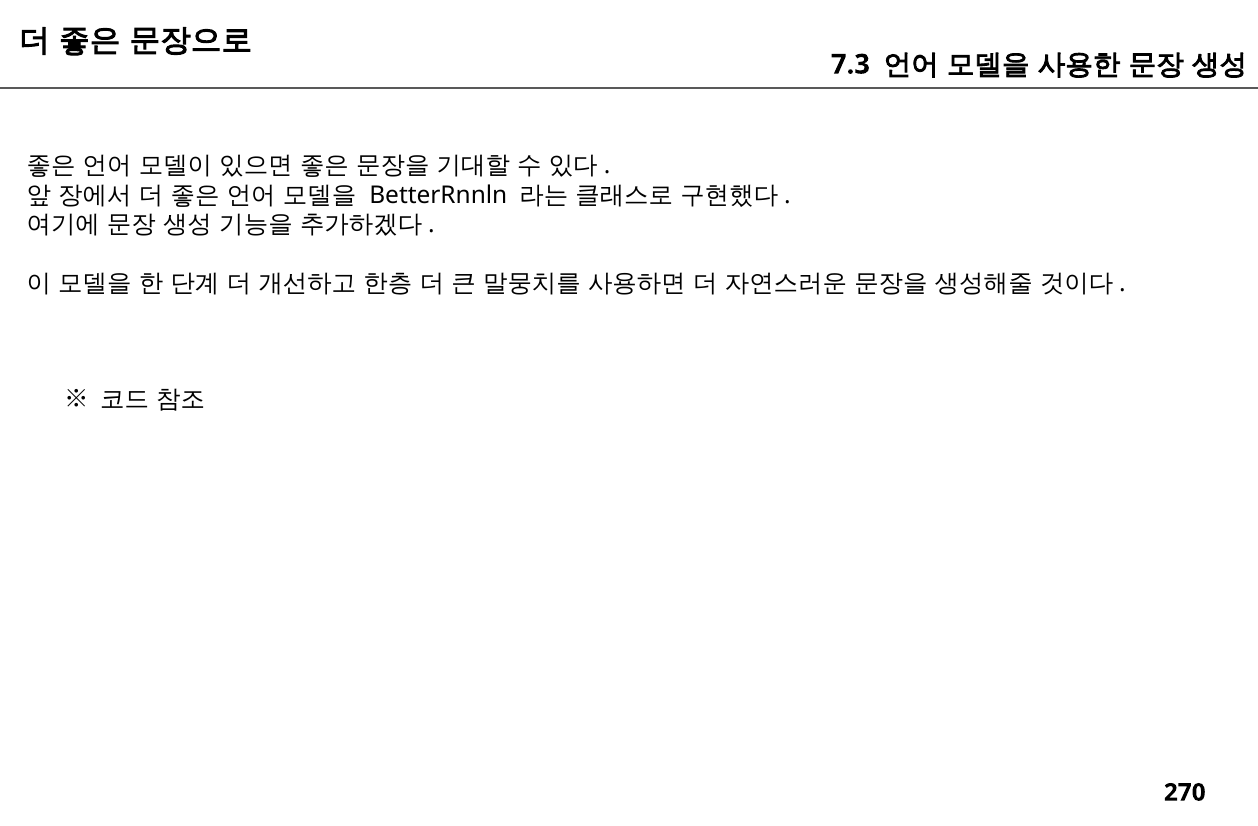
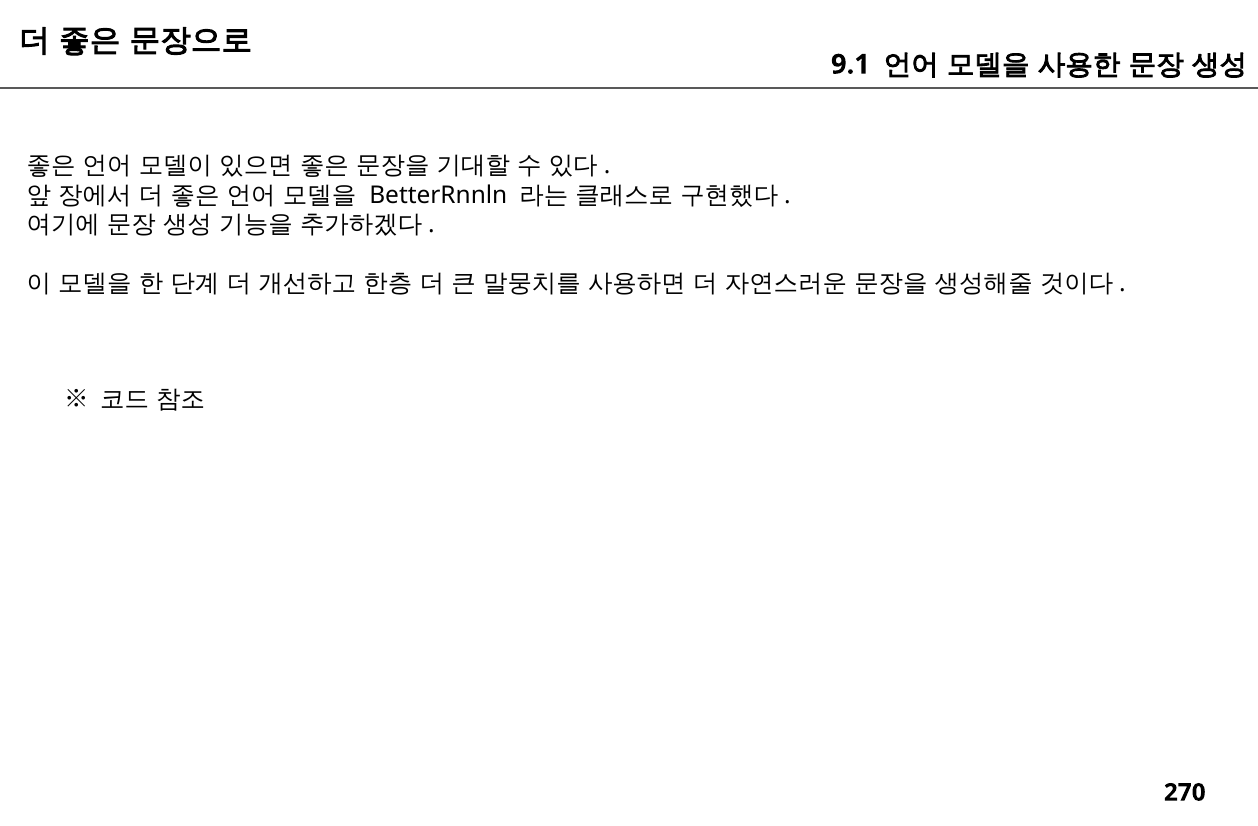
7.3: 7.3 -> 9.1 (850, 64)
